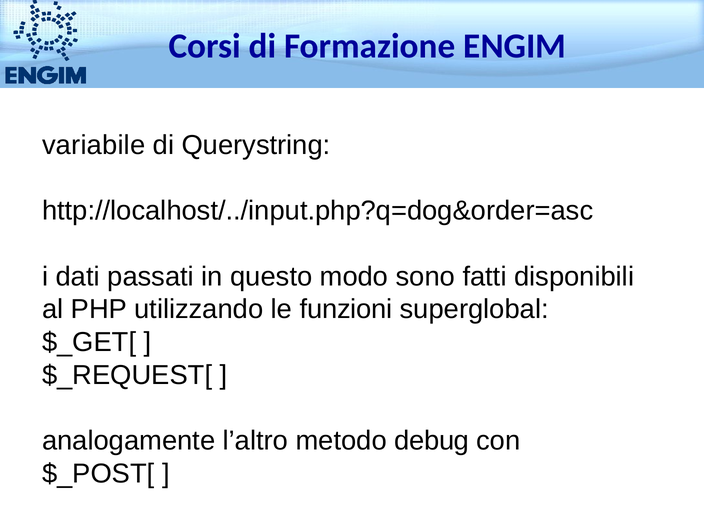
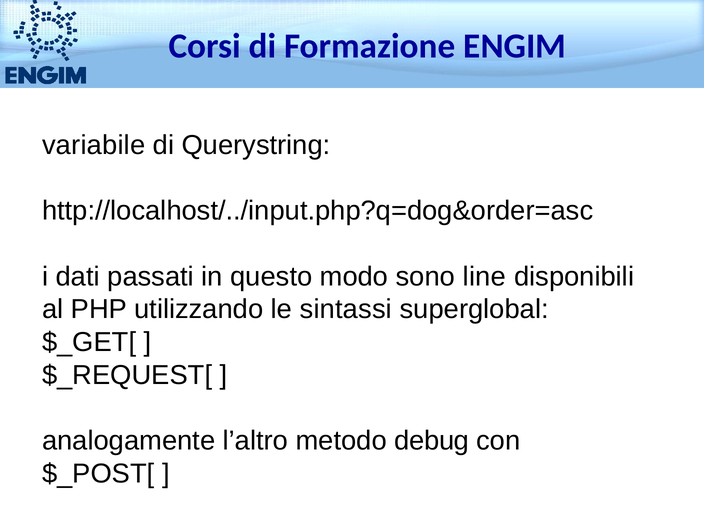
fatti: fatti -> line (484, 276)
funzioni: funzioni -> sintassi (346, 309)
